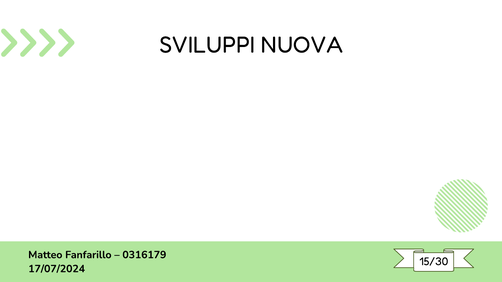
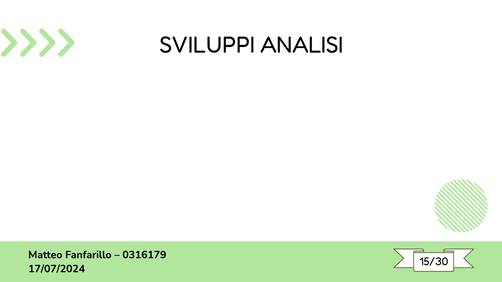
NUOVA: NUOVA -> ANALISI (302, 45)
